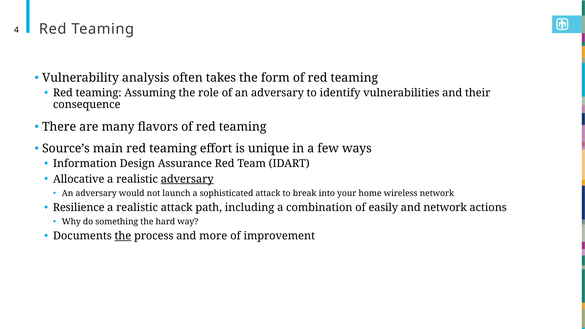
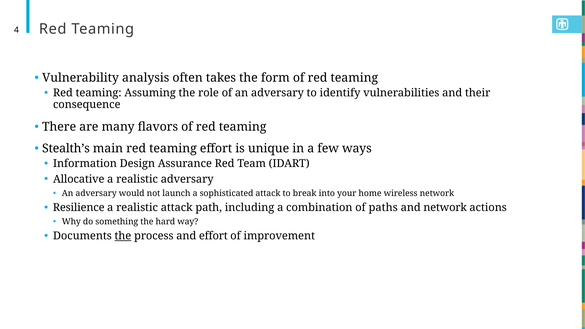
Source’s: Source’s -> Stealth’s (66, 149)
adversary underline: present -> none (187, 179)
easily: easily -> paths (383, 208)
and more: more -> effort (213, 236)
